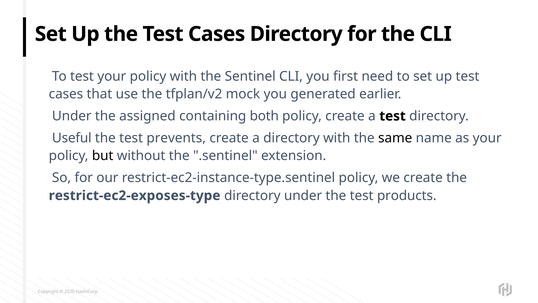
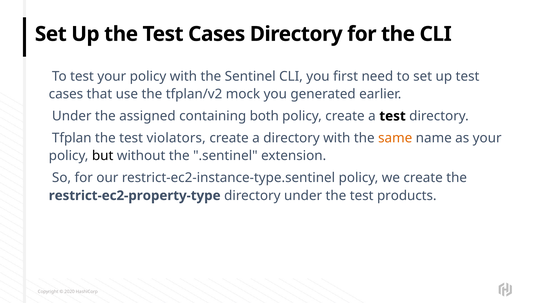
Useful: Useful -> Tfplan (72, 138)
prevents: prevents -> violators (176, 138)
same colour: black -> orange (395, 138)
restrict-ec2-exposes-type: restrict-ec2-exposes-type -> restrict-ec2-property-type (135, 195)
